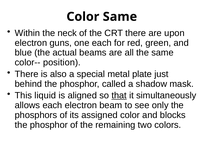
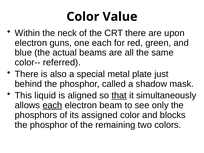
Color Same: Same -> Value (120, 17)
position: position -> referred (62, 62)
each underline: none -> present (52, 105)
